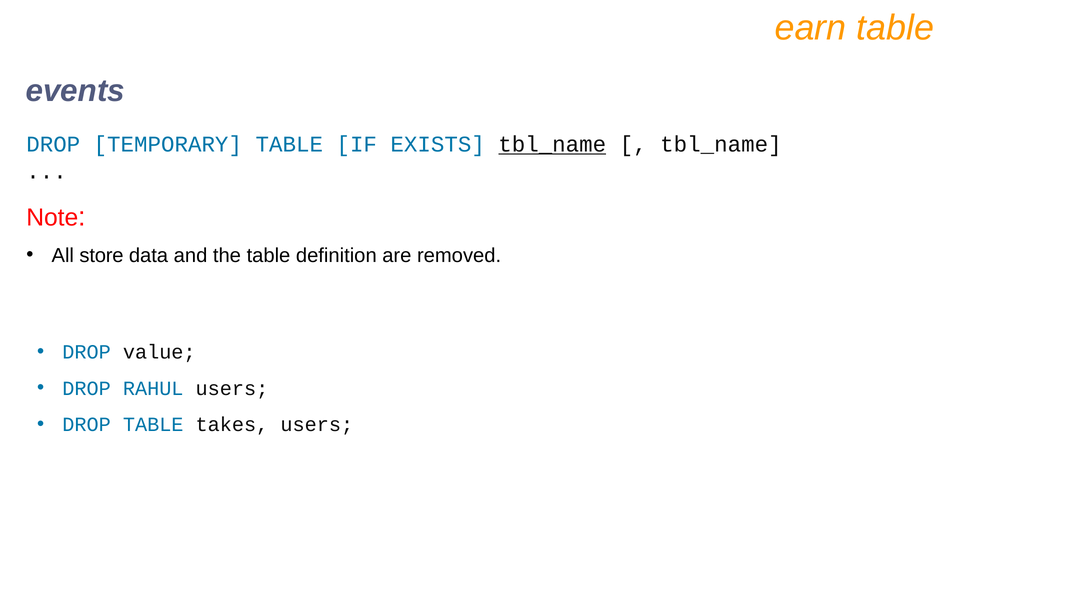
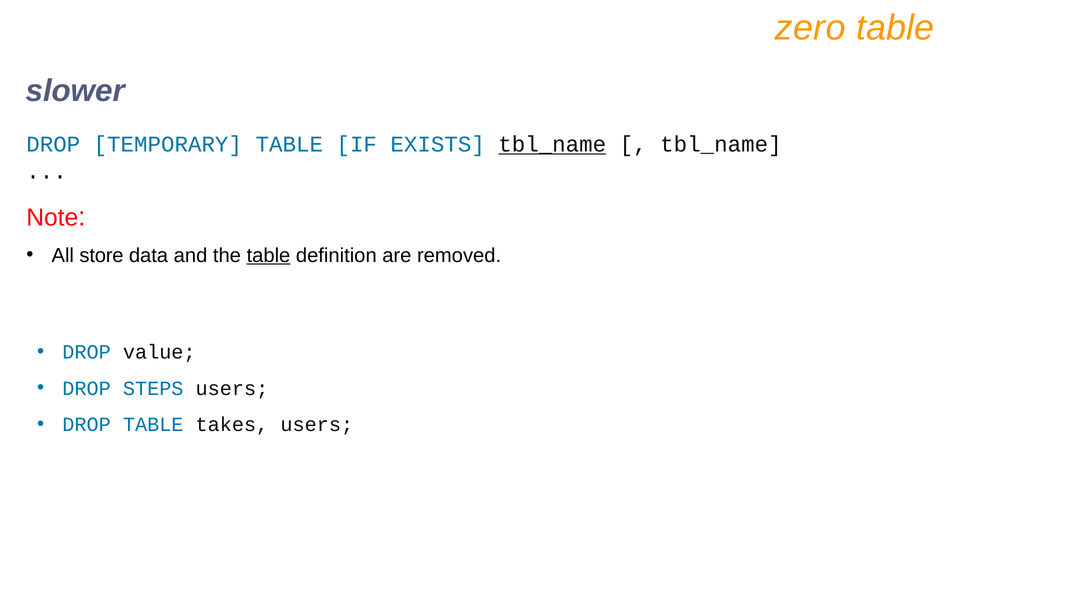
earn: earn -> zero (810, 28)
events: events -> slower (75, 91)
table underline: none -> present (269, 255)
RAHUL: RAHUL -> STEPS (153, 388)
